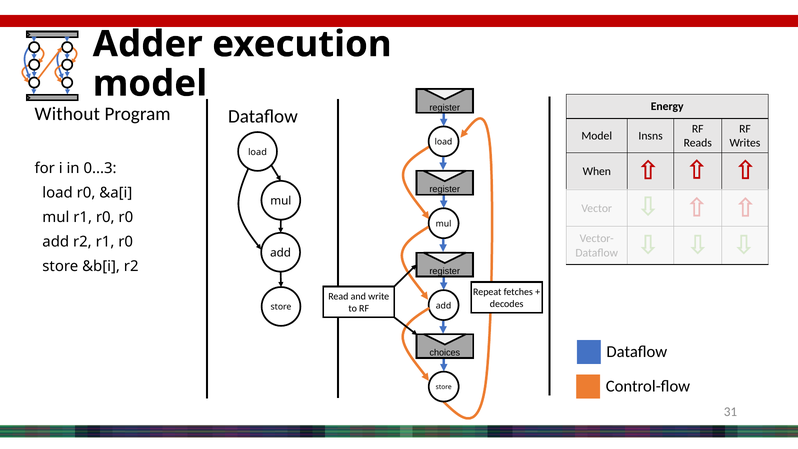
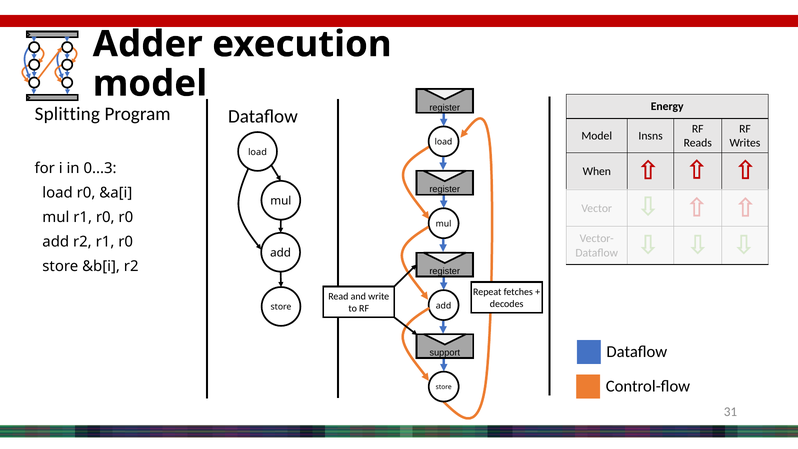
Without: Without -> Splitting (67, 114)
choices: choices -> support (445, 353)
